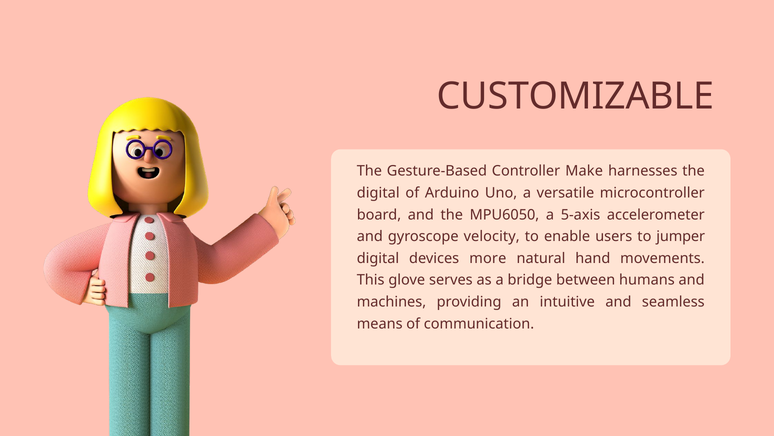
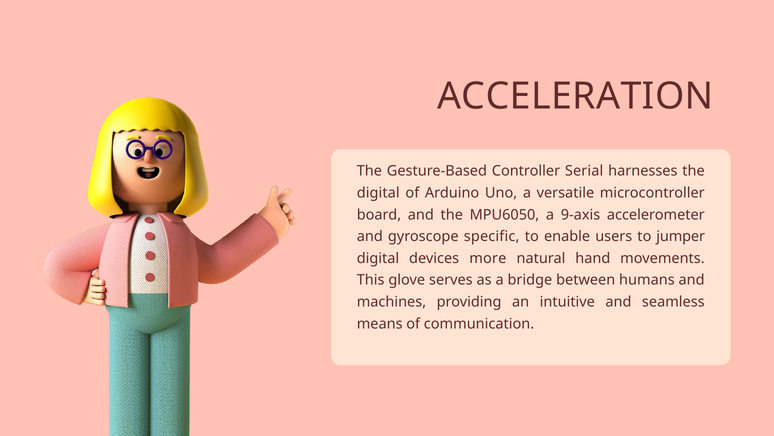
CUSTOMIZABLE: CUSTOMIZABLE -> ACCELERATION (575, 96)
Make: Make -> Serial (584, 171)
5-axis: 5-axis -> 9-axis (581, 214)
velocity: velocity -> specific (492, 236)
